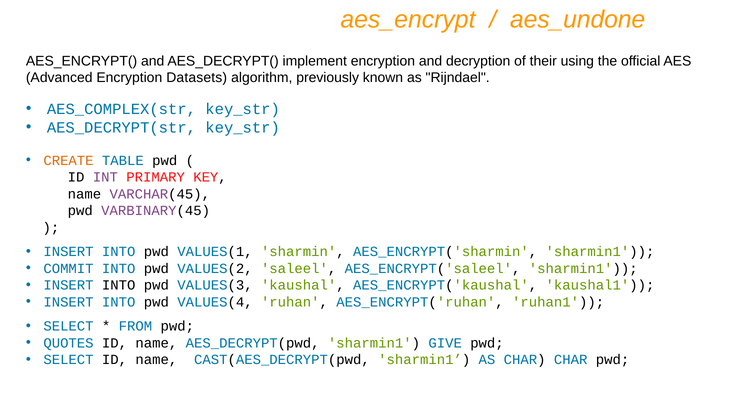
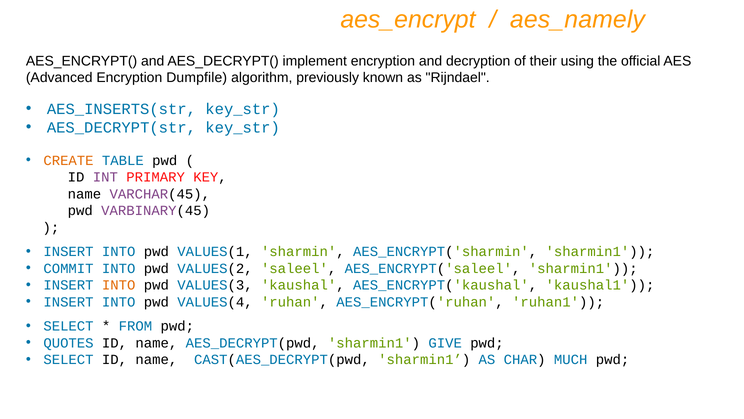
aes_undone: aes_undone -> aes_namely (577, 19)
Datasets: Datasets -> Dumpfile (197, 78)
AES_COMPLEX(str: AES_COMPLEX(str -> AES_INSERTS(str (121, 109)
INTO colour: black -> orange (119, 285)
CHAR CHAR: CHAR -> MUCH (571, 359)
